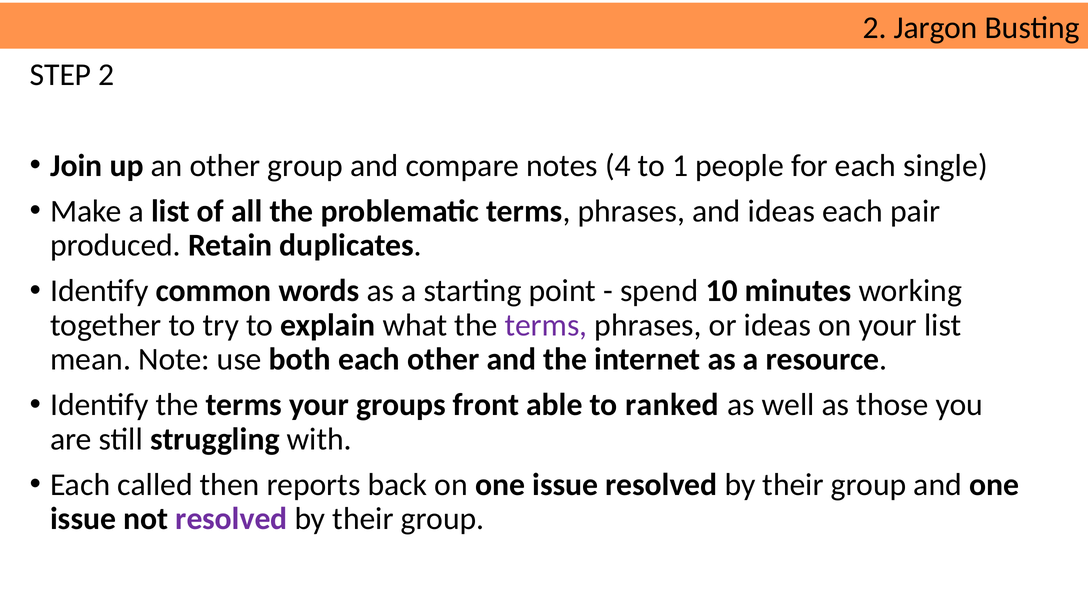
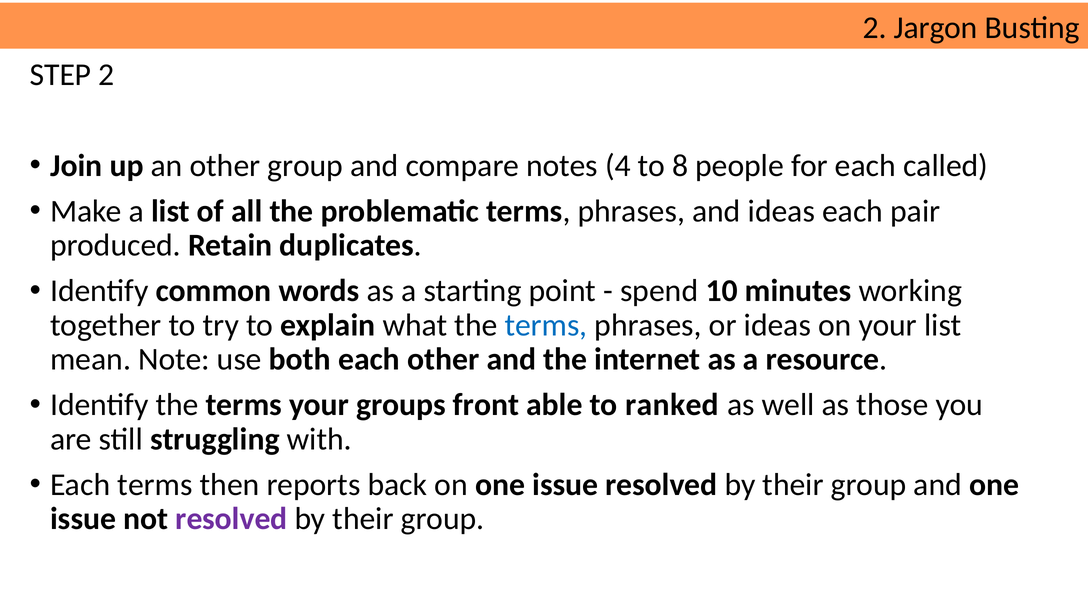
1: 1 -> 8 (680, 166)
single: single -> called (946, 166)
terms colour: purple -> blue (546, 325)
Each called: called -> terms (155, 485)
